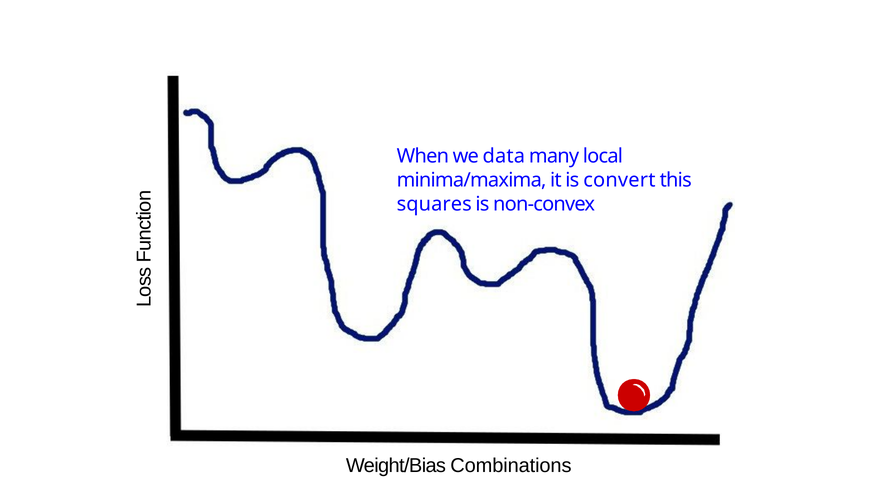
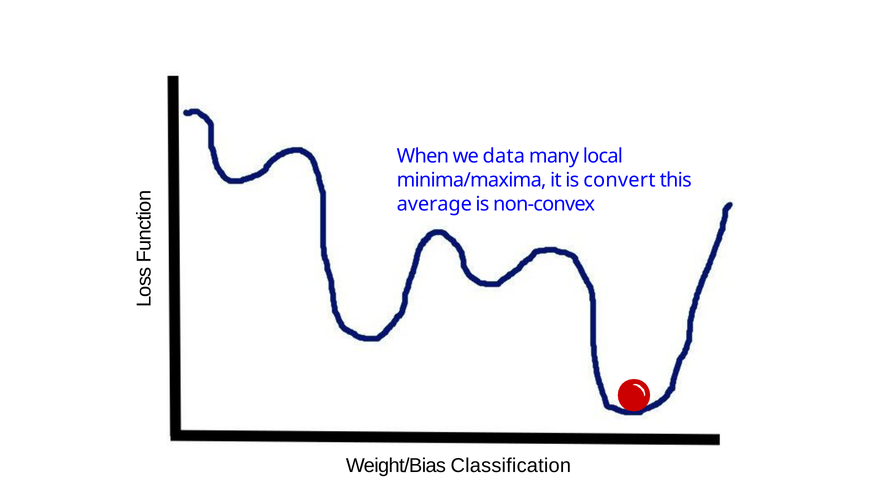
squares: squares -> average (434, 204)
Combinations: Combinations -> Classification (511, 465)
